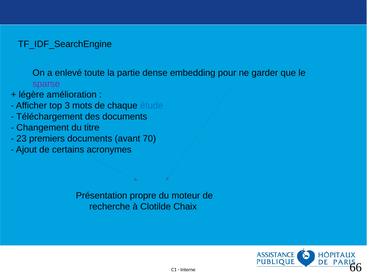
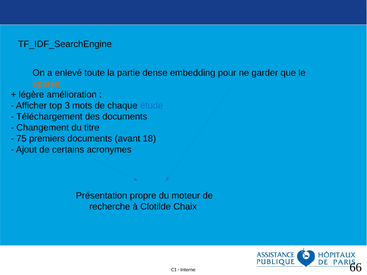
sparse colour: purple -> orange (46, 84)
23: 23 -> 75 (21, 139)
70: 70 -> 18 (149, 139)
